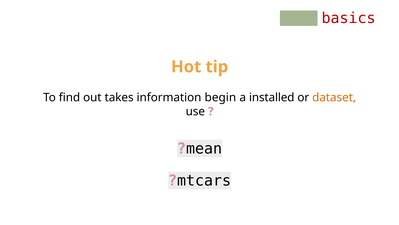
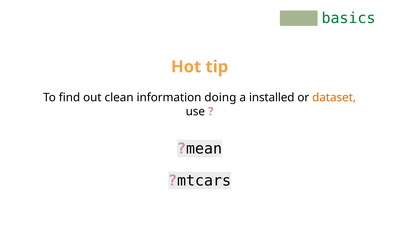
basics colour: red -> green (349, 18)
takes: takes -> clean (119, 97)
begin: begin -> doing (220, 97)
